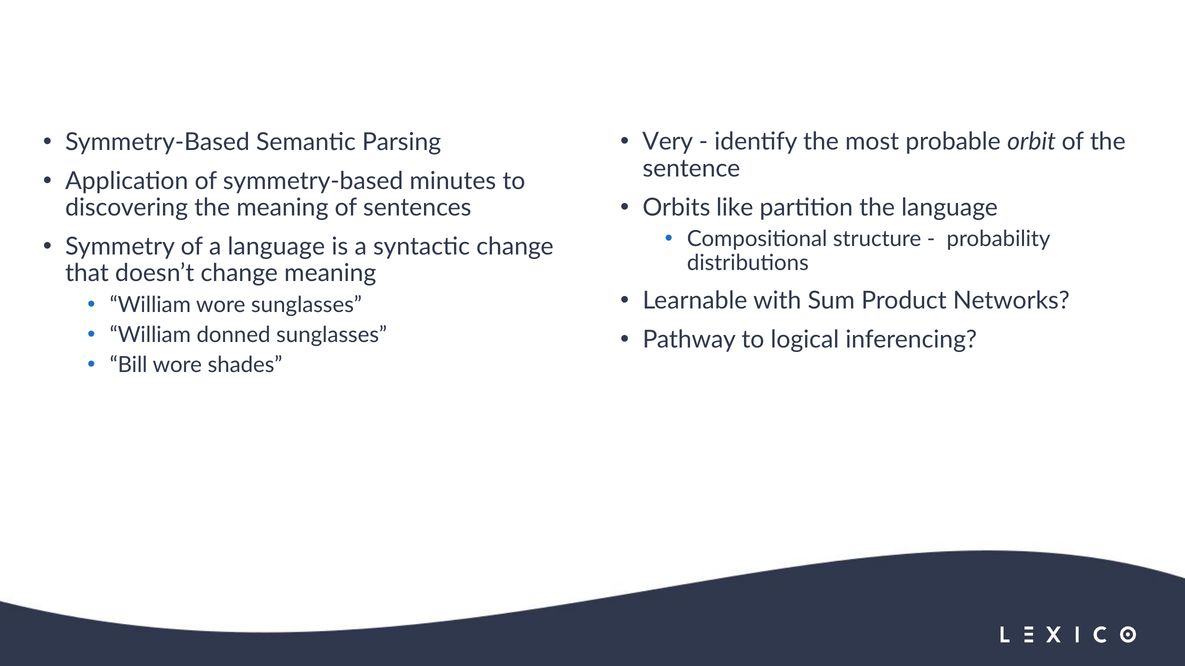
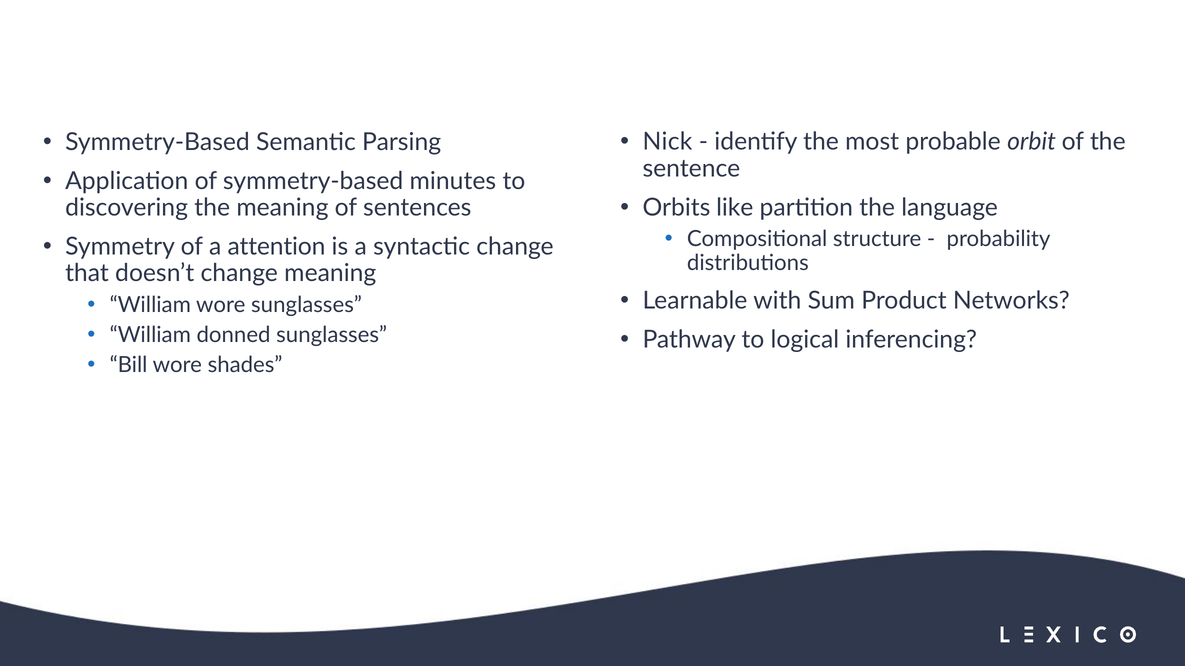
Very: Very -> Nick (667, 142)
a language: language -> attention (276, 247)
